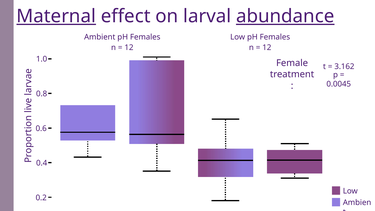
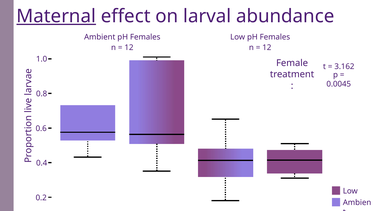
abundance underline: present -> none (285, 16)
